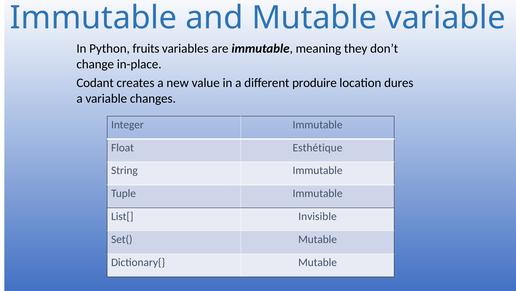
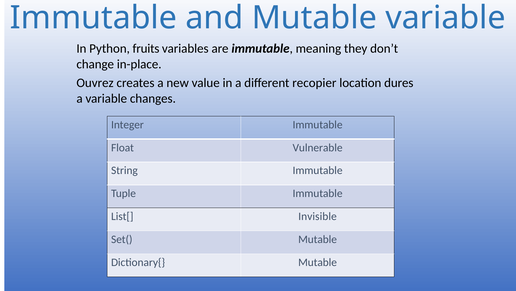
Codant: Codant -> Ouvrez (95, 83)
produire: produire -> recopier (314, 83)
Esthétique: Esthétique -> Vulnerable (318, 147)
